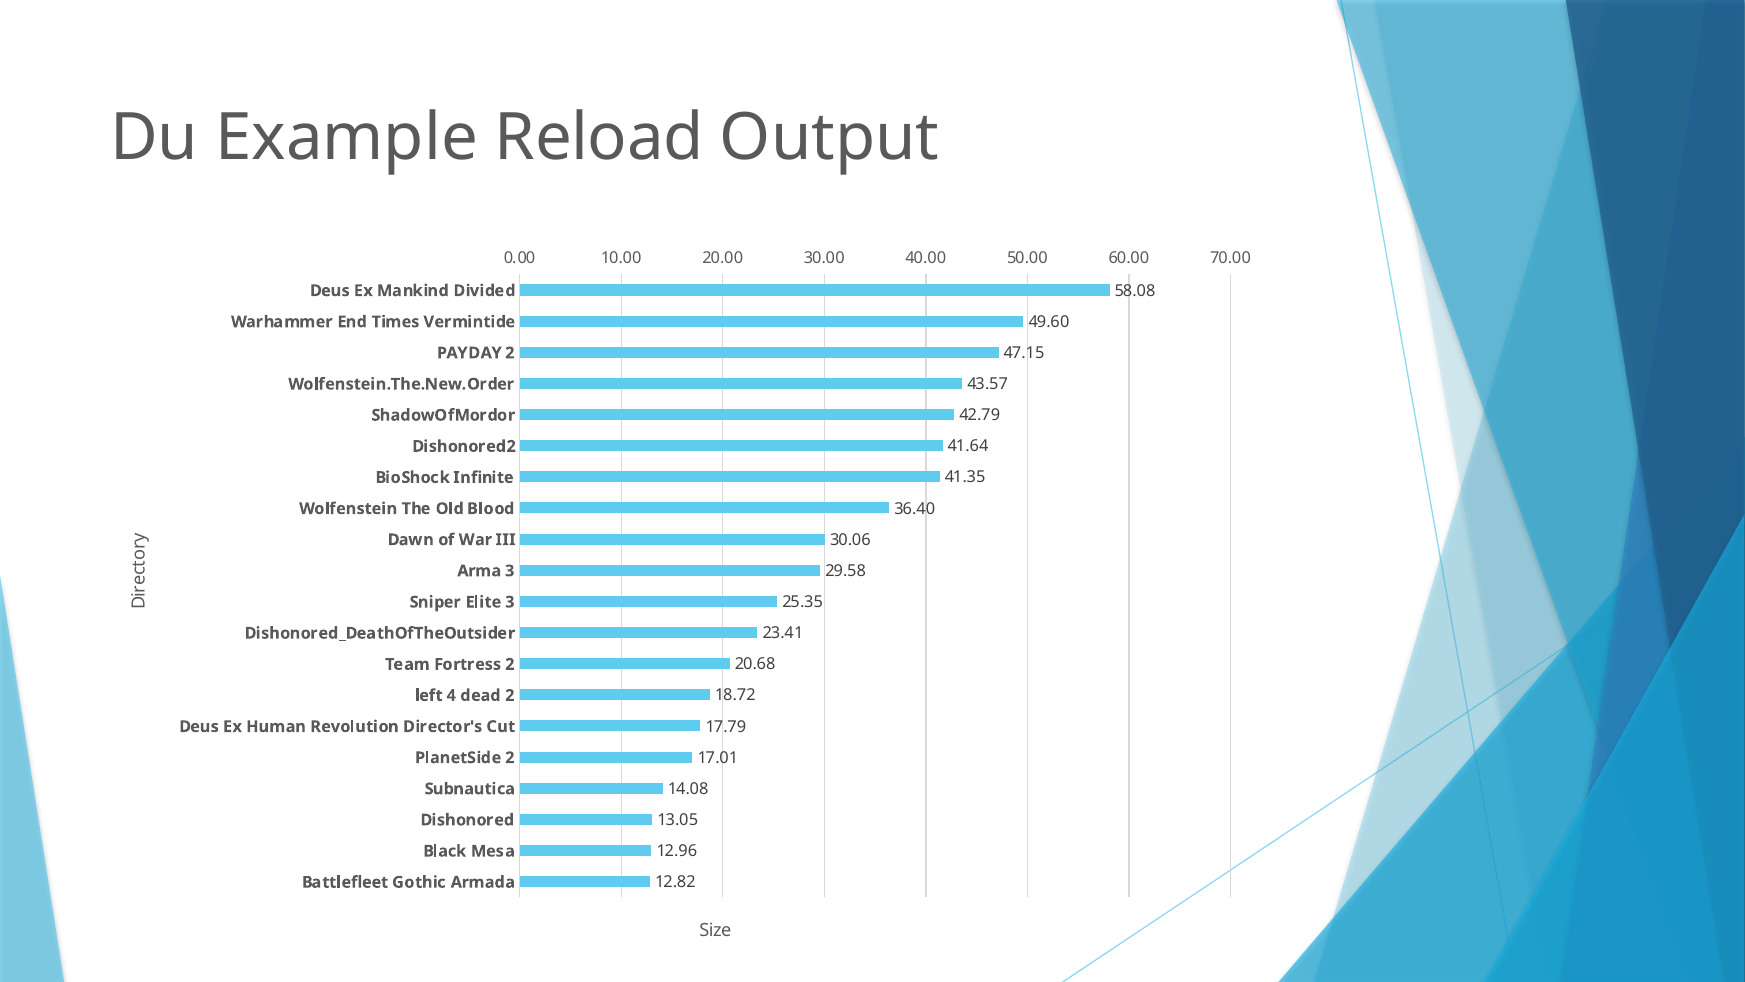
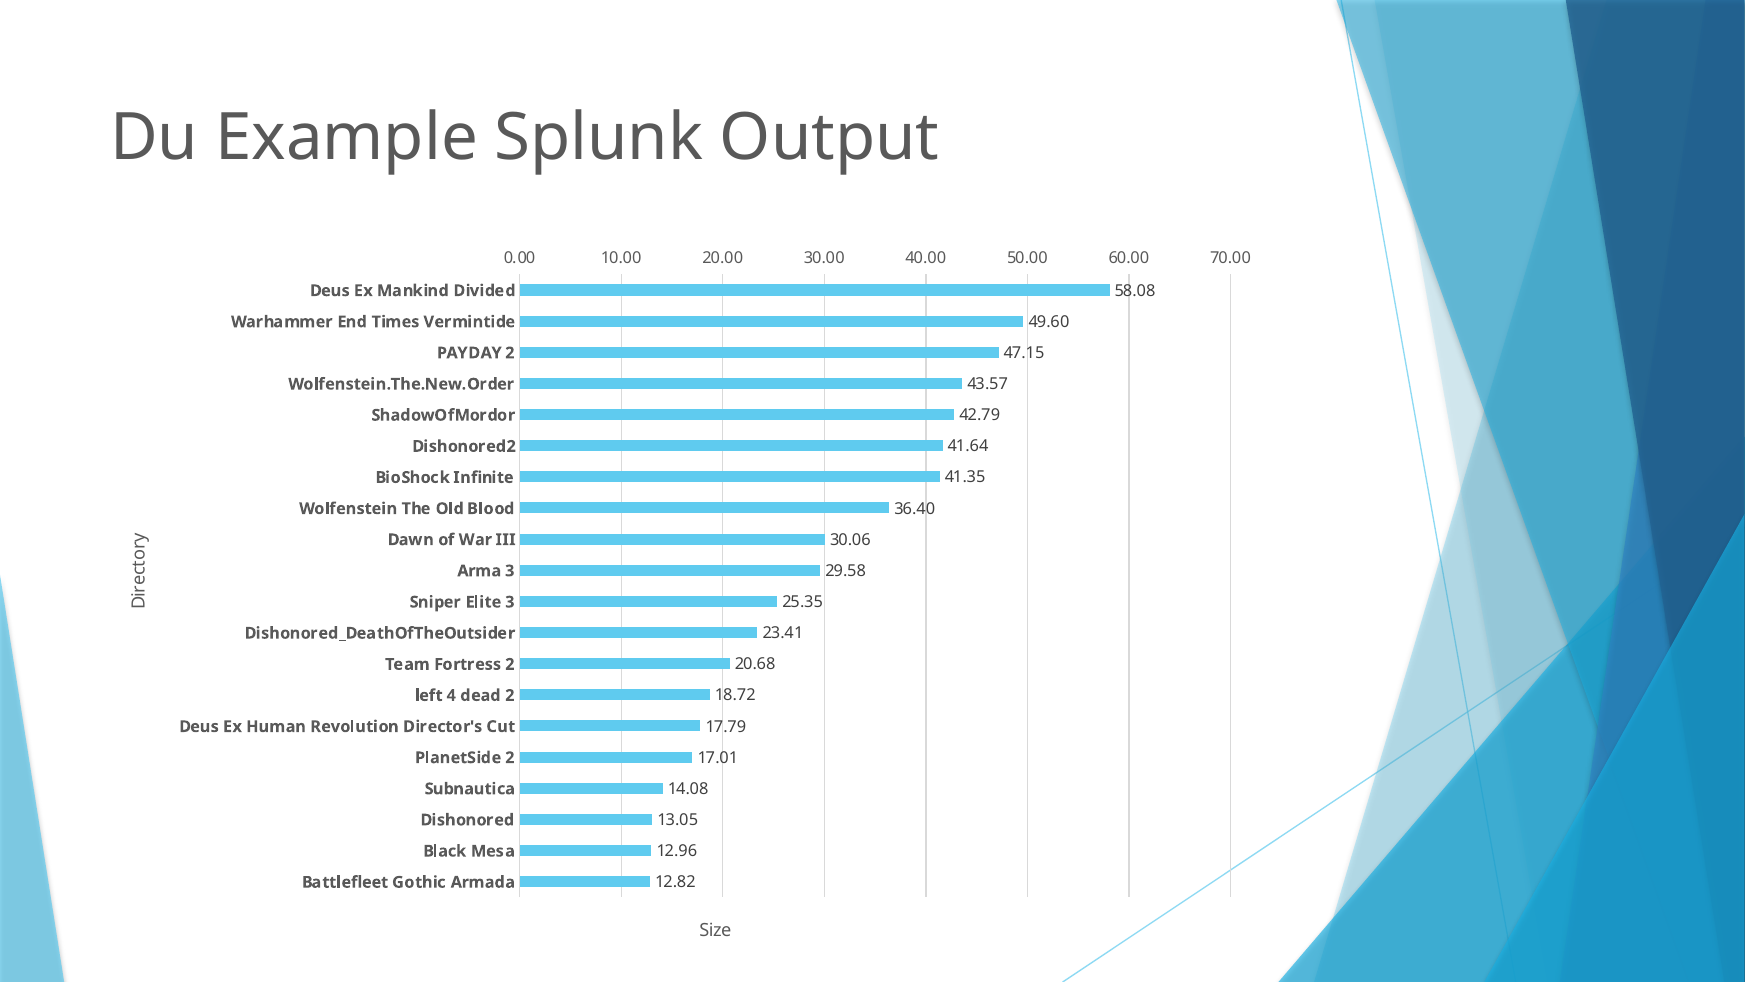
Reload: Reload -> Splunk (599, 138)
